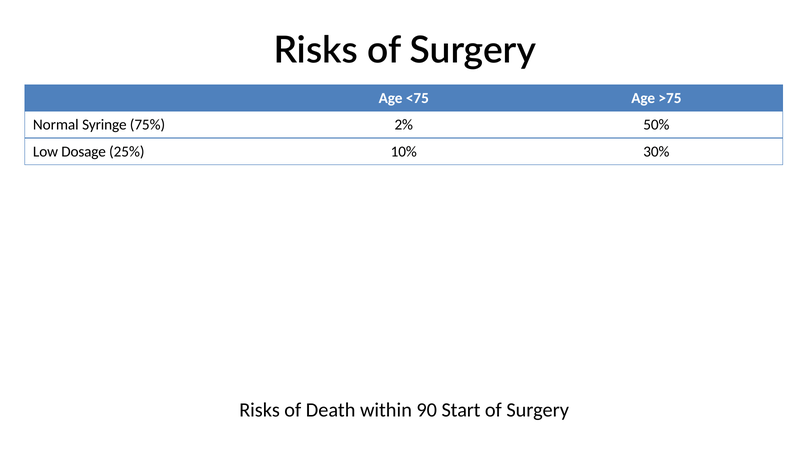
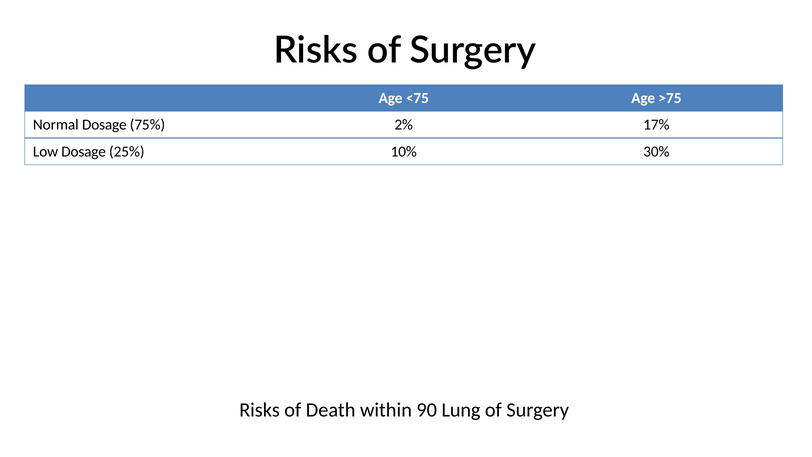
Normal Syringe: Syringe -> Dosage (104, 125)
50%: 50% -> 17% (656, 125)
Start: Start -> Lung (461, 410)
